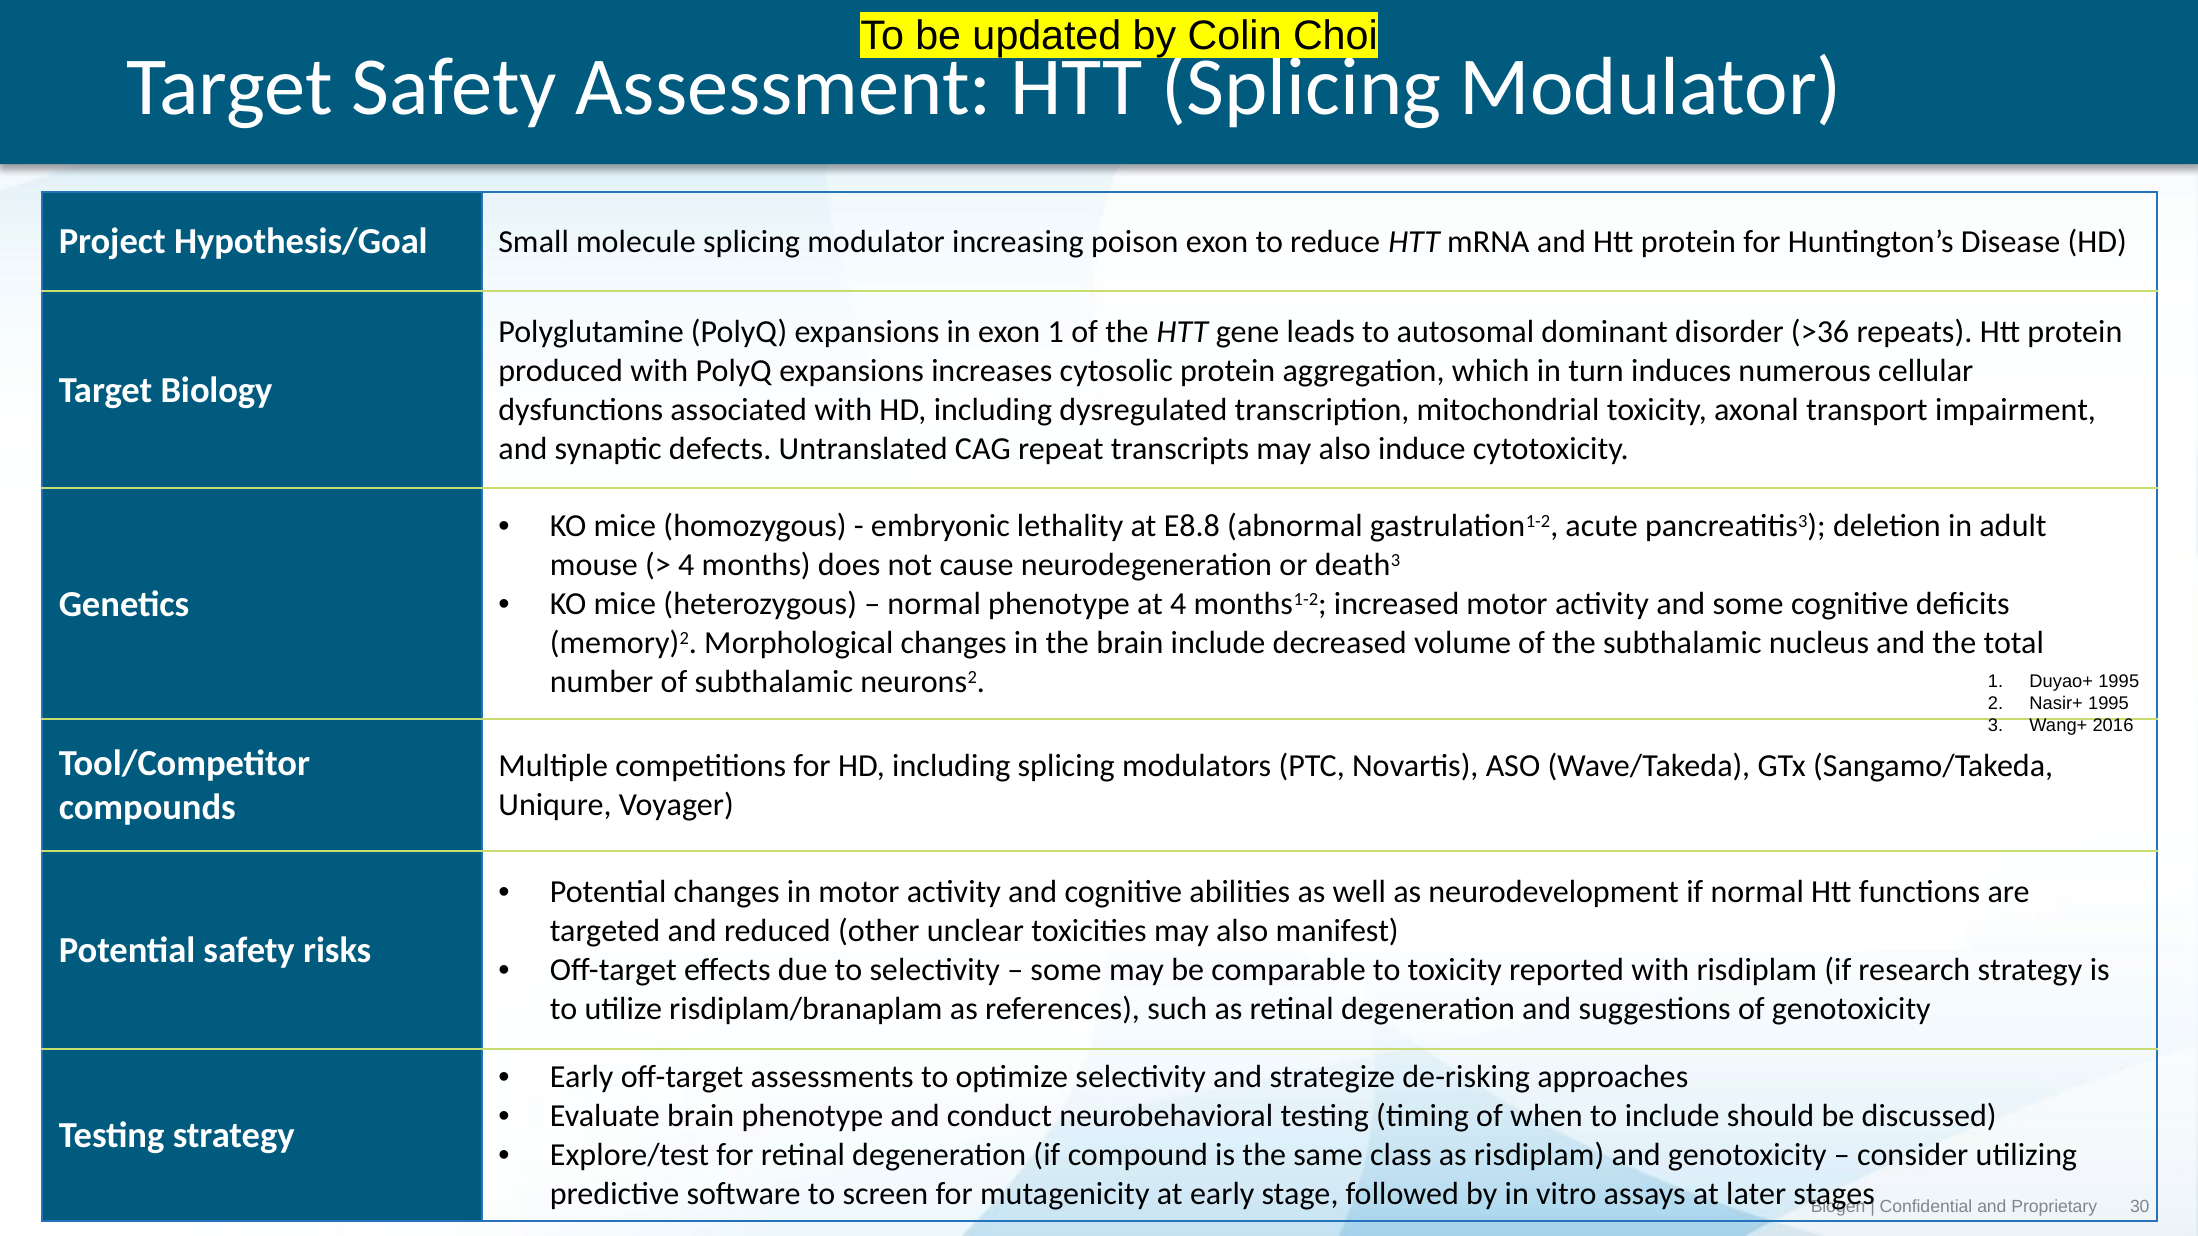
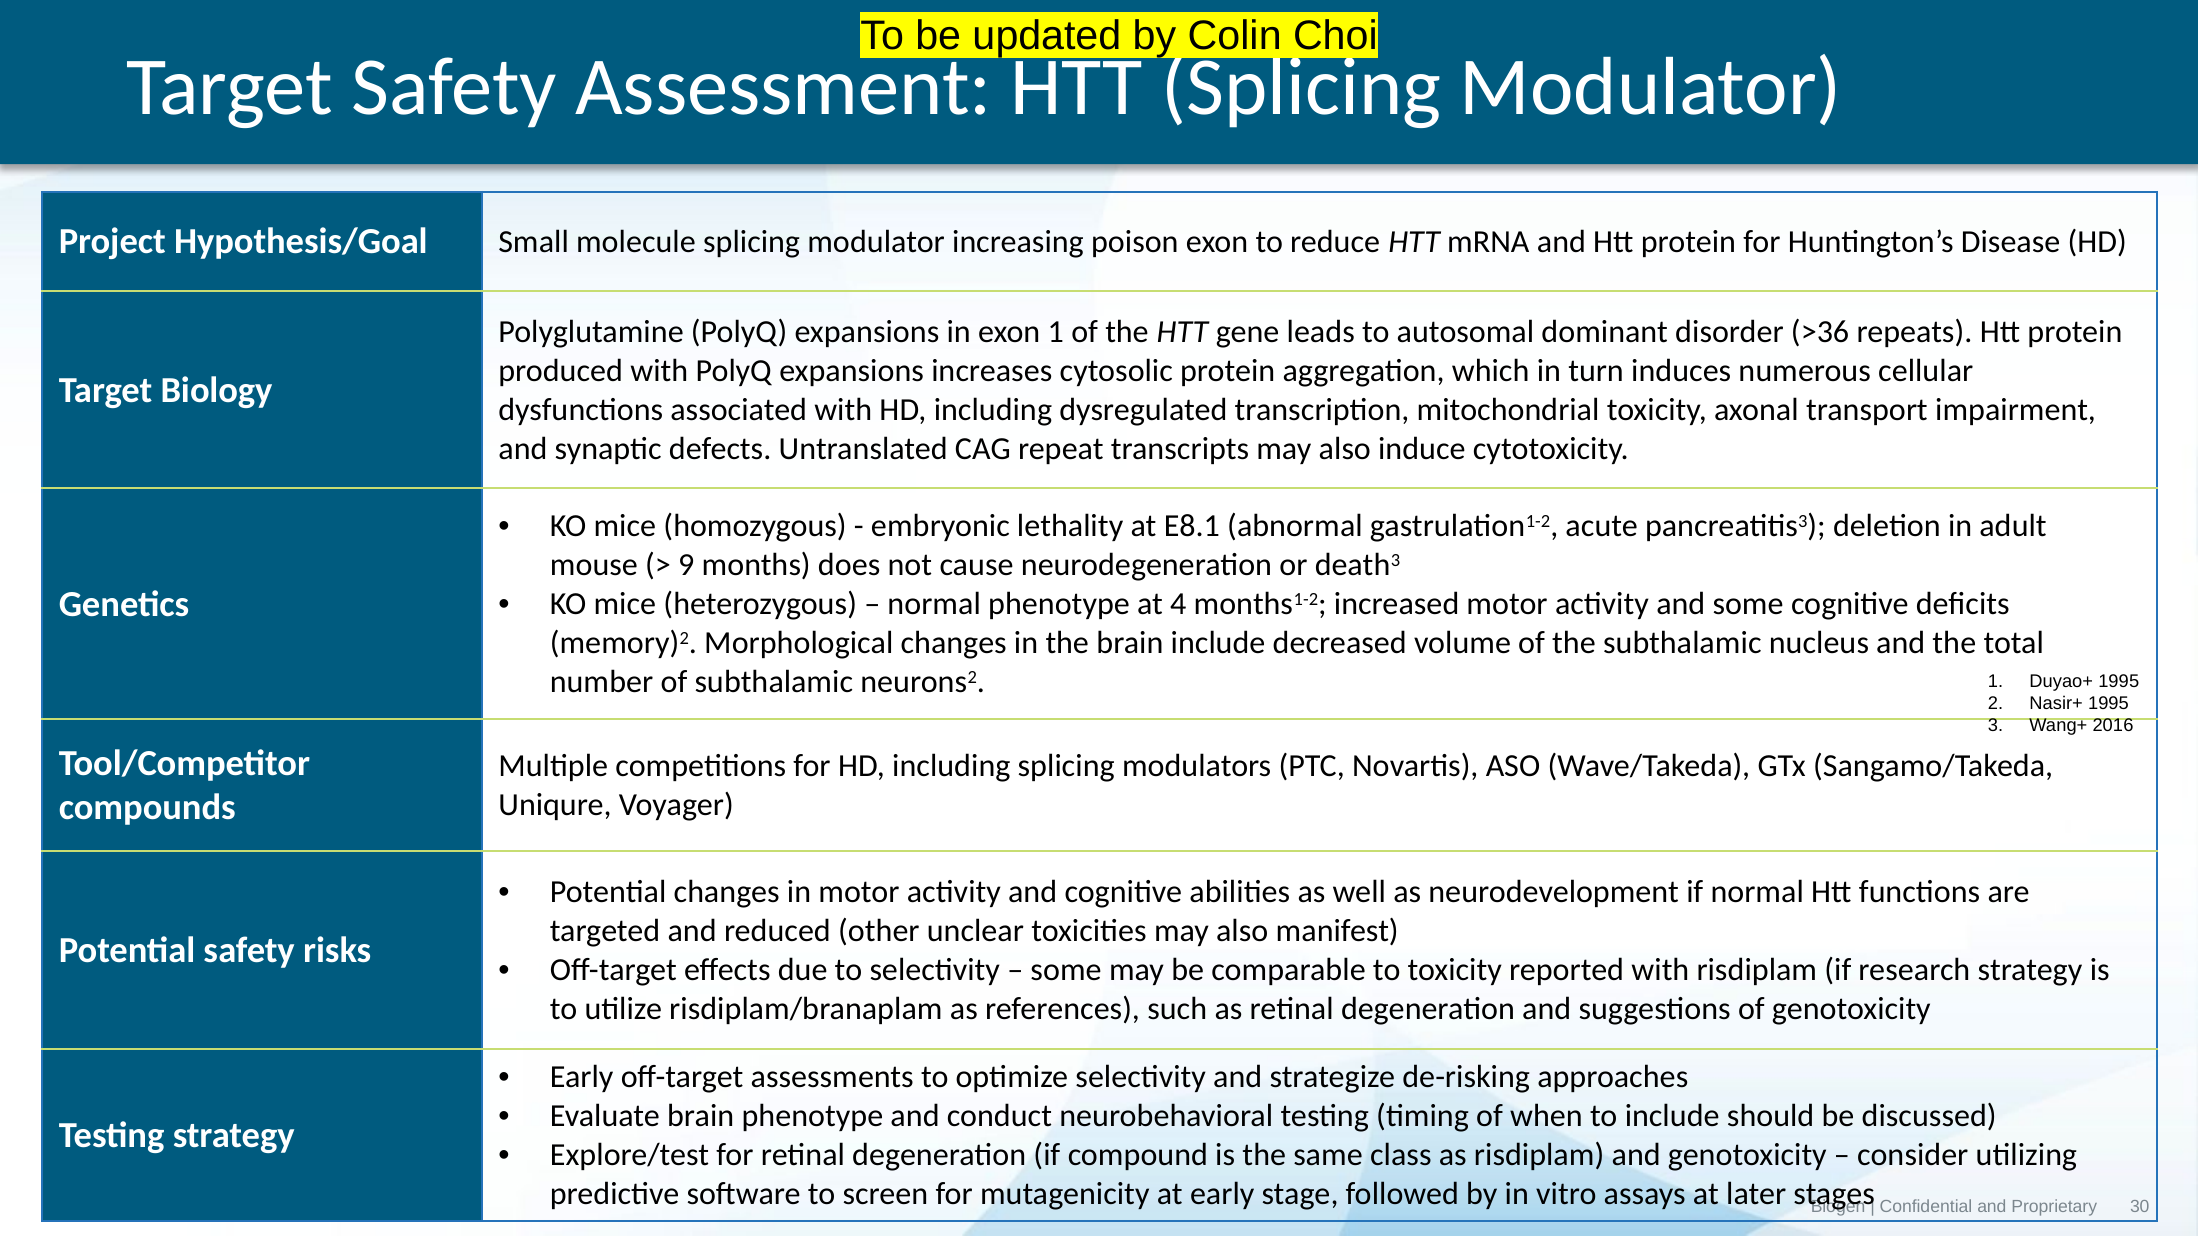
E8.8: E8.8 -> E8.1 (1192, 526)
4: 4 -> 9 (686, 565)
